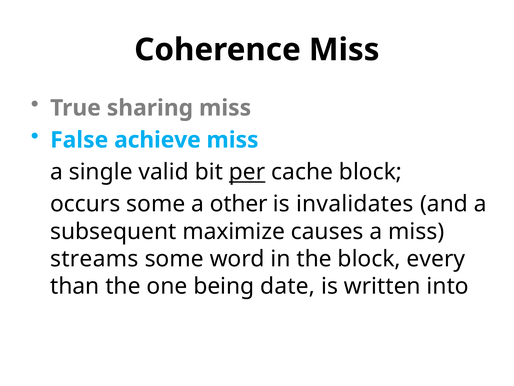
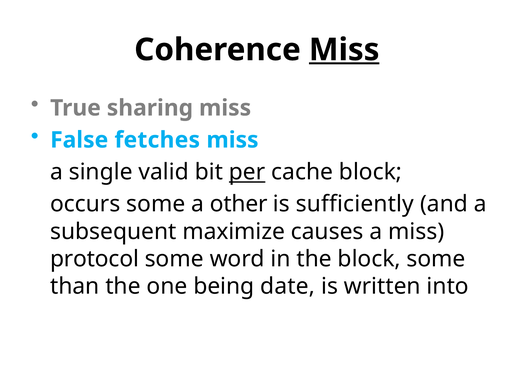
Miss underline: none -> present (344, 50)
achieve: achieve -> fetches (157, 140)
invalidates: invalidates -> sufficiently (355, 204)
streams: streams -> protocol (95, 259)
block every: every -> some (436, 259)
